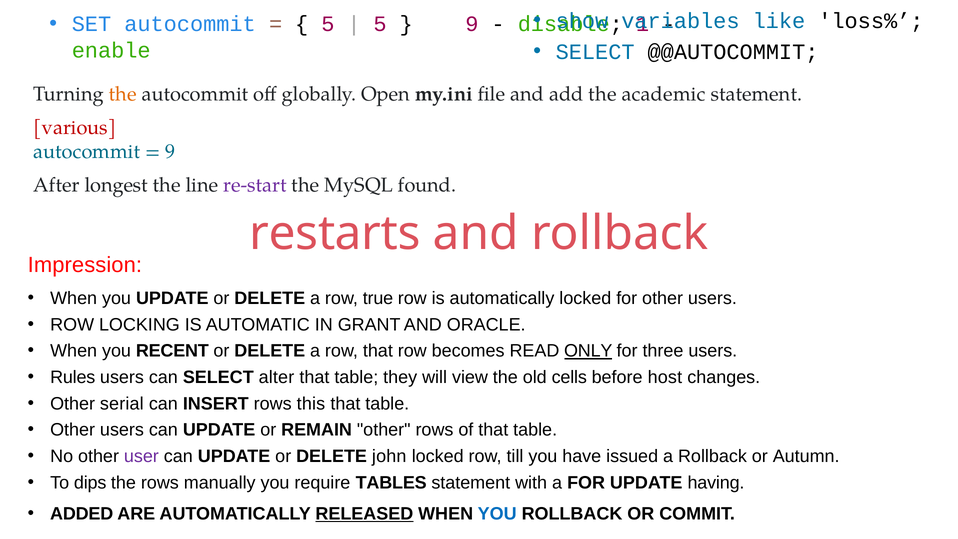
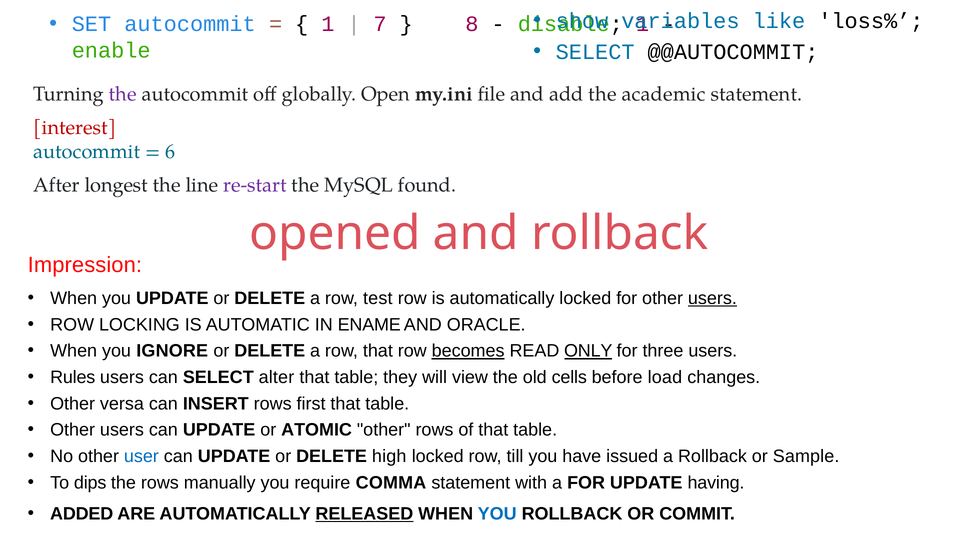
5: 5 -> 1 (328, 24)
5: 5 -> 7 (380, 24)
9: 9 -> 8 (472, 24)
the colour: orange -> purple (123, 94)
various: various -> interest (75, 127)
9: 9 -> 6 (170, 151)
restarts: restarts -> opened (335, 233)
true: true -> test (378, 298)
users underline: none -> present (712, 298)
GRANT: GRANT -> ENAME (369, 325)
RECENT: RECENT -> IGNORE (172, 351)
becomes underline: none -> present (468, 351)
host: host -> load (665, 377)
serial: serial -> versa (122, 404)
this: this -> first (311, 404)
REMAIN: REMAIN -> ATOMIC (317, 430)
user colour: purple -> blue (141, 456)
john: john -> high (389, 456)
Autumn: Autumn -> Sample (806, 456)
TABLES: TABLES -> COMMA (391, 483)
